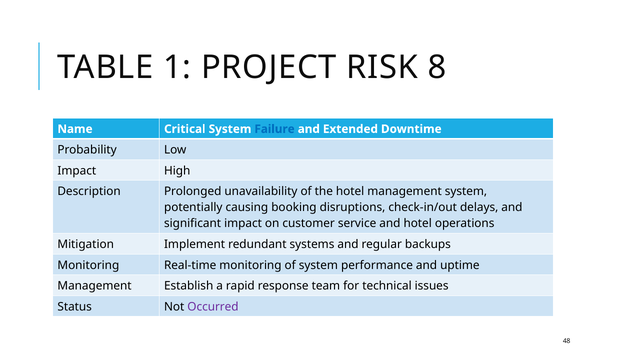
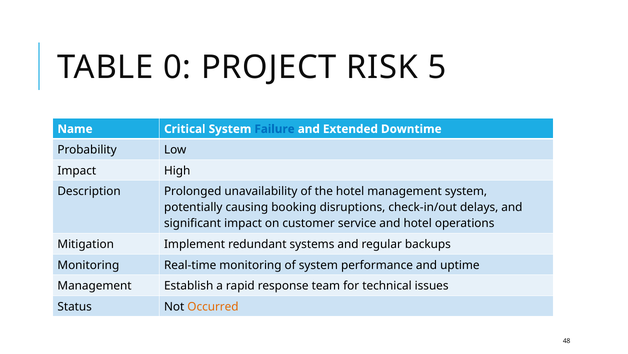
1: 1 -> 0 (177, 67)
8: 8 -> 5 (437, 67)
Occurred colour: purple -> orange (213, 306)
